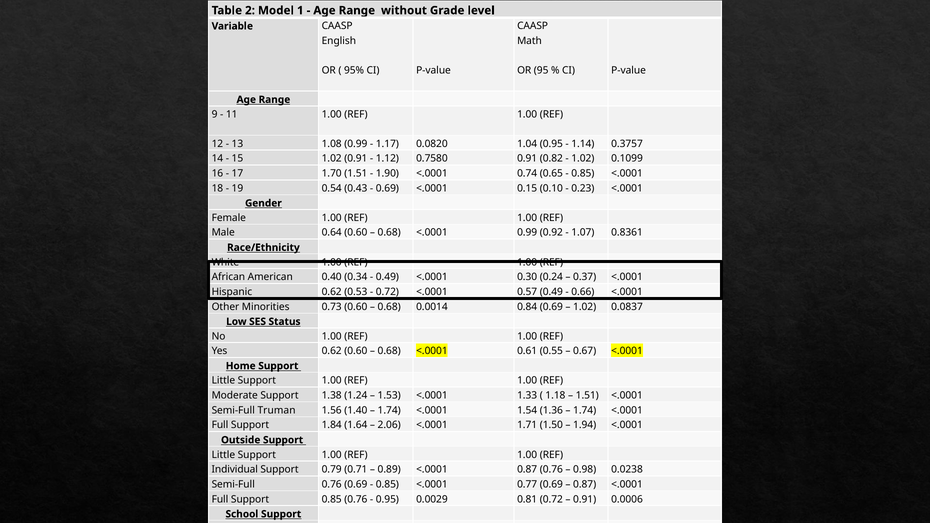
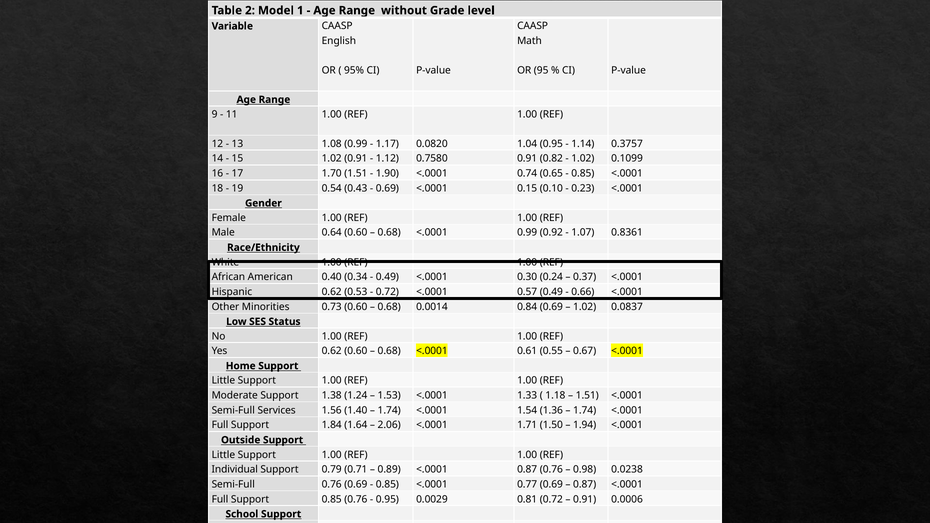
Truman: Truman -> Services (277, 410)
